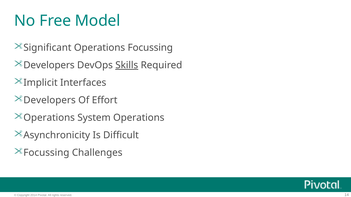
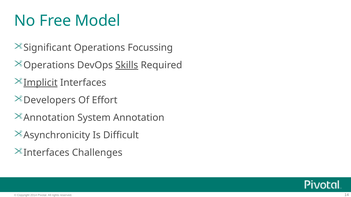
Developers: Developers -> Operations (49, 65)
Implicit underline: none -> present (41, 83)
Operations: Operations -> Annotation (49, 118)
System Operations: Operations -> Annotation (139, 118)
Focussing: Focussing -> Interfaces (46, 153)
